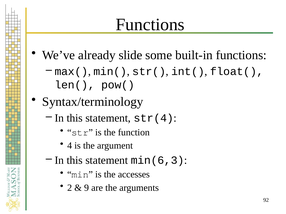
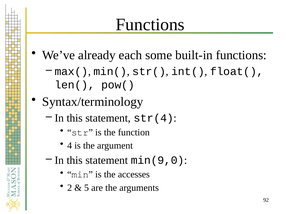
slide: slide -> each (130, 55)
min(6,3: min(6,3 -> min(9,0 (158, 161)
9: 9 -> 5 (87, 188)
